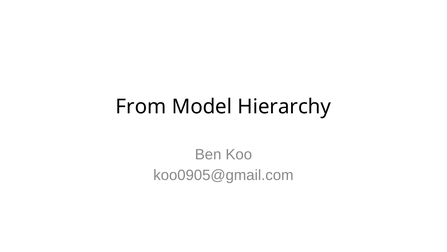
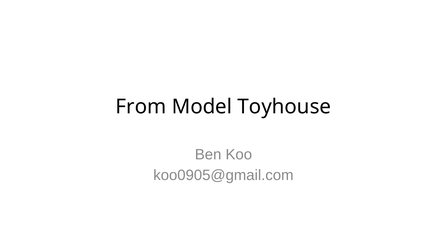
Hierarchy: Hierarchy -> Toyhouse (284, 106)
